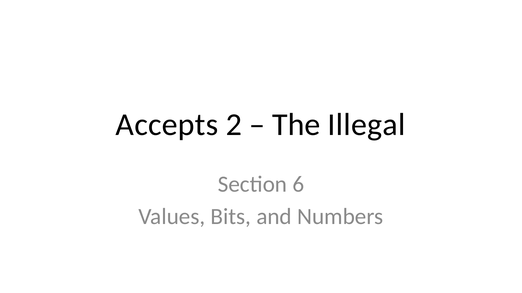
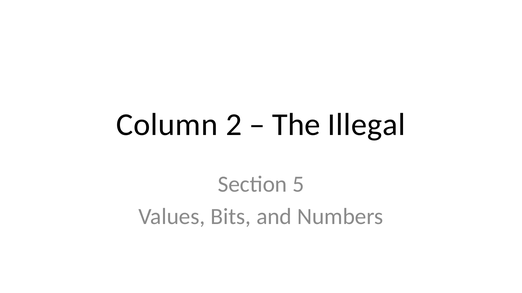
Accepts: Accepts -> Column (167, 125)
6: 6 -> 5 (298, 185)
